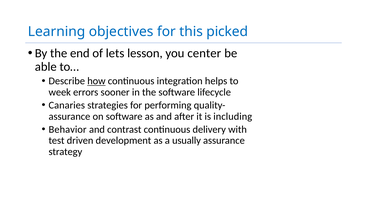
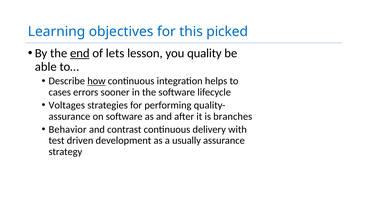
end underline: none -> present (80, 53)
center: center -> quality (204, 53)
week: week -> cases (60, 92)
Canaries: Canaries -> Voltages (67, 105)
including: including -> branches (233, 117)
